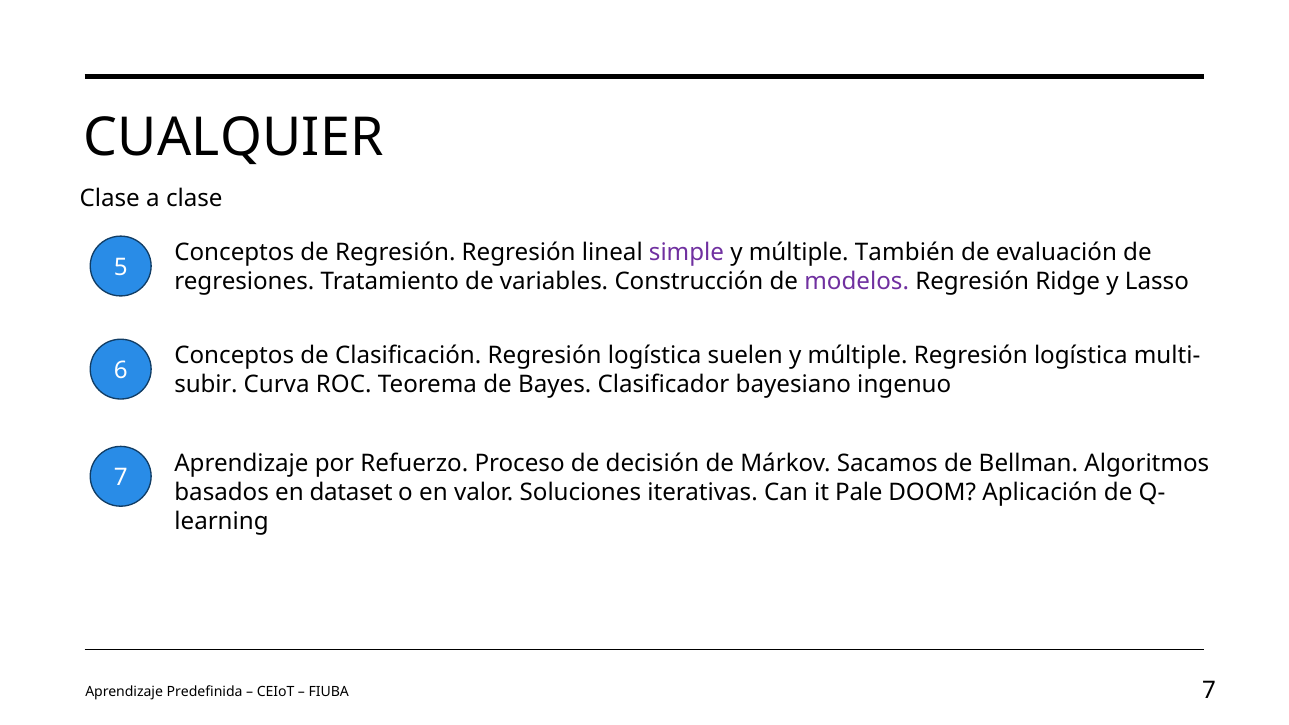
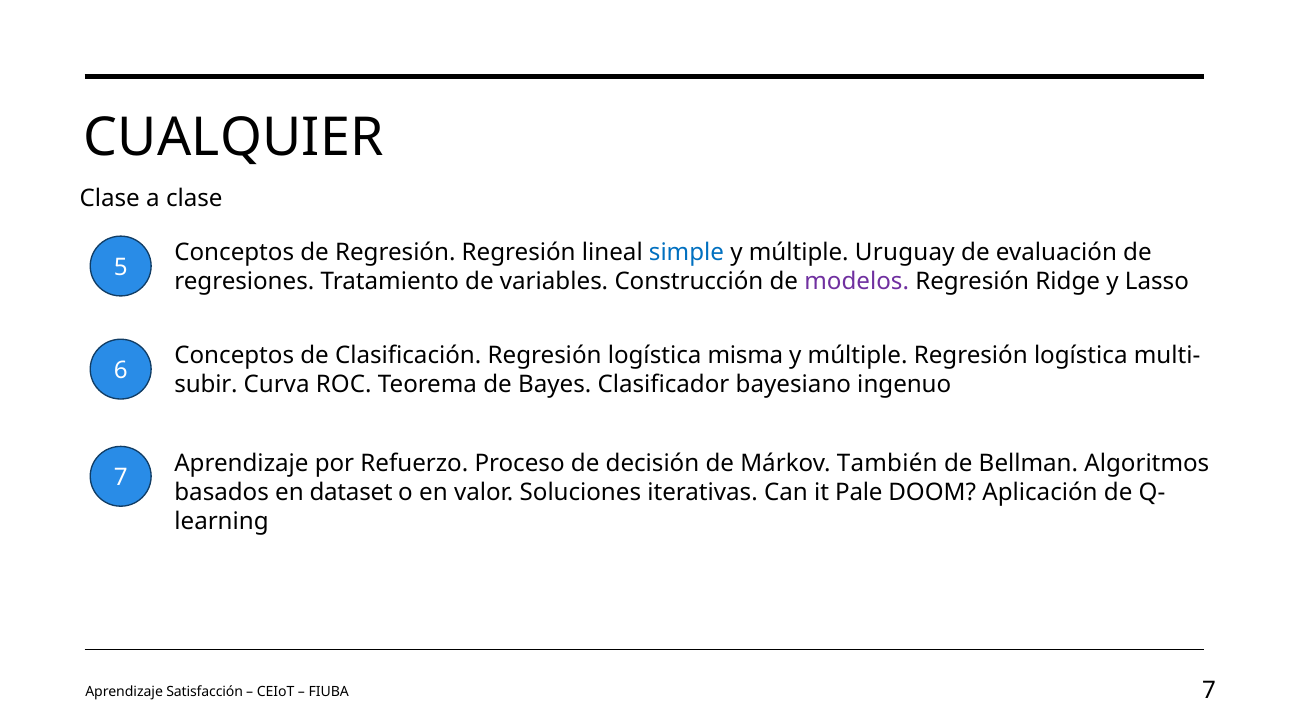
simple colour: purple -> blue (686, 253)
También: También -> Uruguay (905, 253)
suelen: suelen -> misma (745, 356)
Sacamos: Sacamos -> También (887, 464)
Predefinida: Predefinida -> Satisfacción (205, 692)
